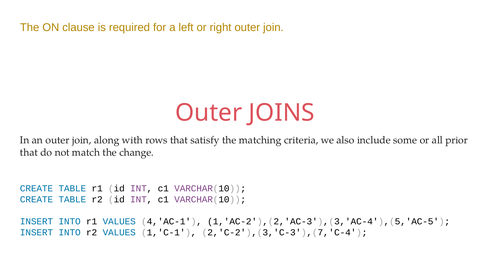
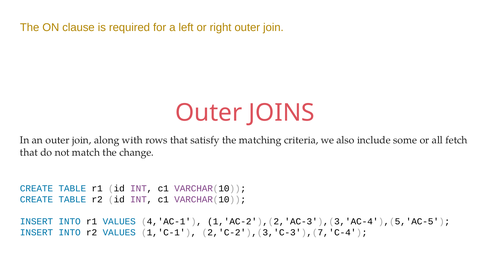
prior: prior -> fetch (457, 141)
